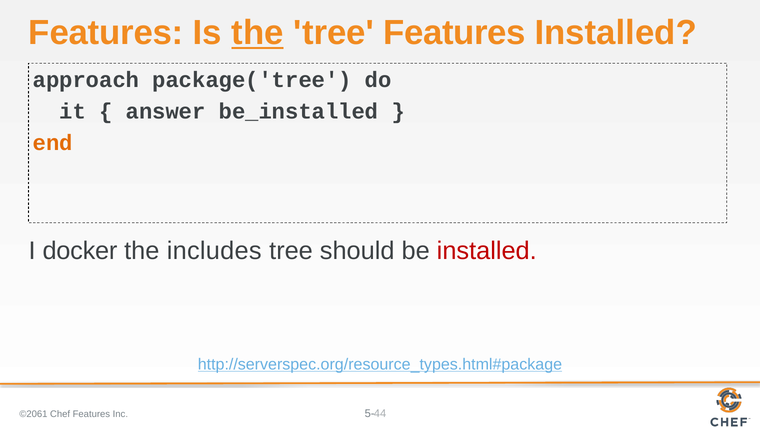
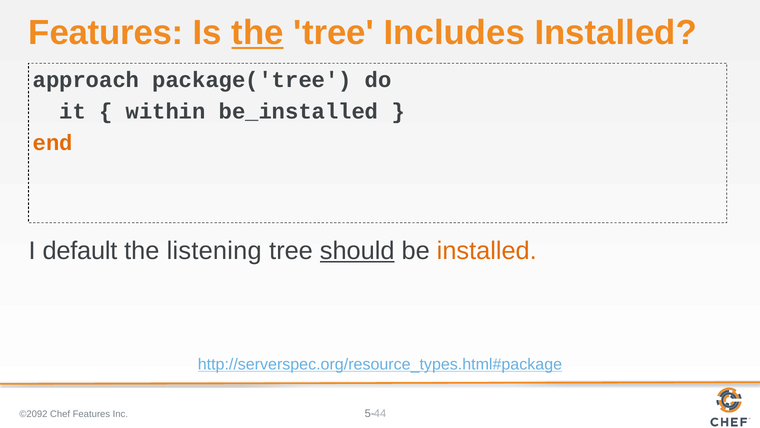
tree Features: Features -> Includes (454, 33)
answer: answer -> within (166, 111)
docker: docker -> default (80, 251)
includes: includes -> listening (214, 251)
should underline: none -> present (357, 251)
installed colour: red -> orange (487, 251)
©2061: ©2061 -> ©2092 (33, 414)
